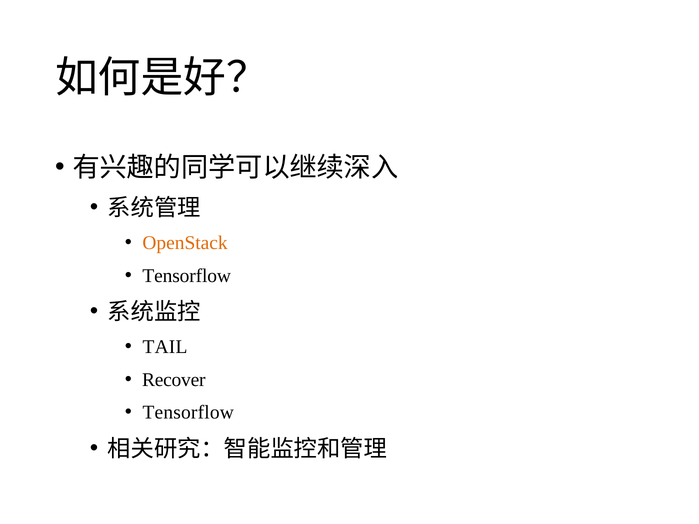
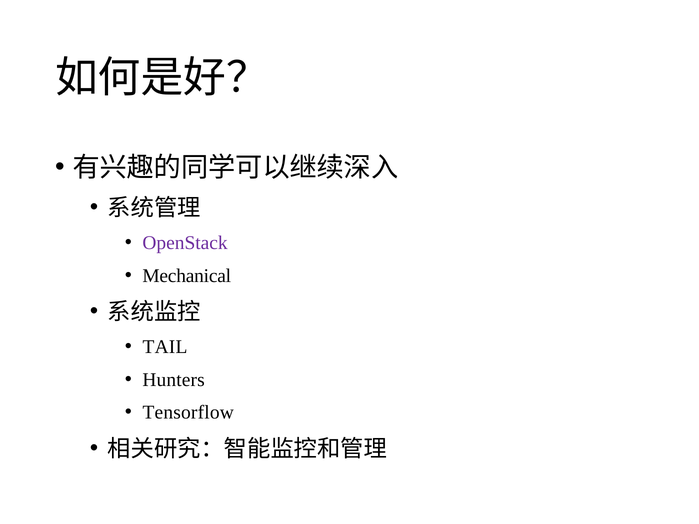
OpenStack colour: orange -> purple (185, 243)
Tensorflow: Tensorflow -> Mechanical (187, 276)
Recover: Recover -> Hunters (174, 380)
